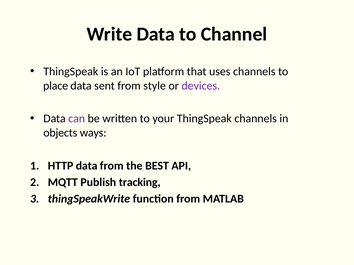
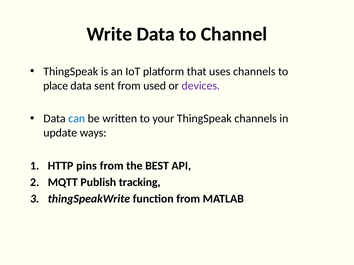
style: style -> used (155, 86)
can colour: purple -> blue (77, 119)
objects: objects -> update (60, 133)
HTTP data: data -> pins (87, 166)
